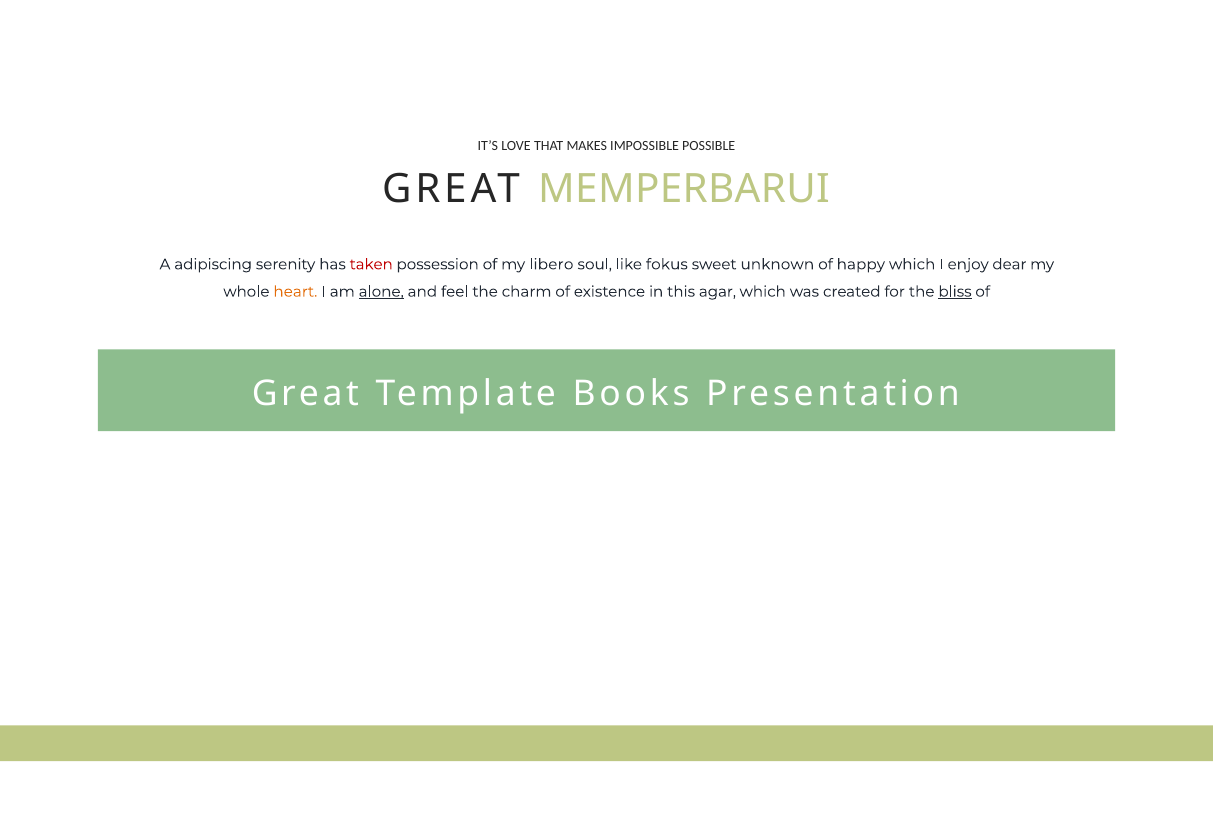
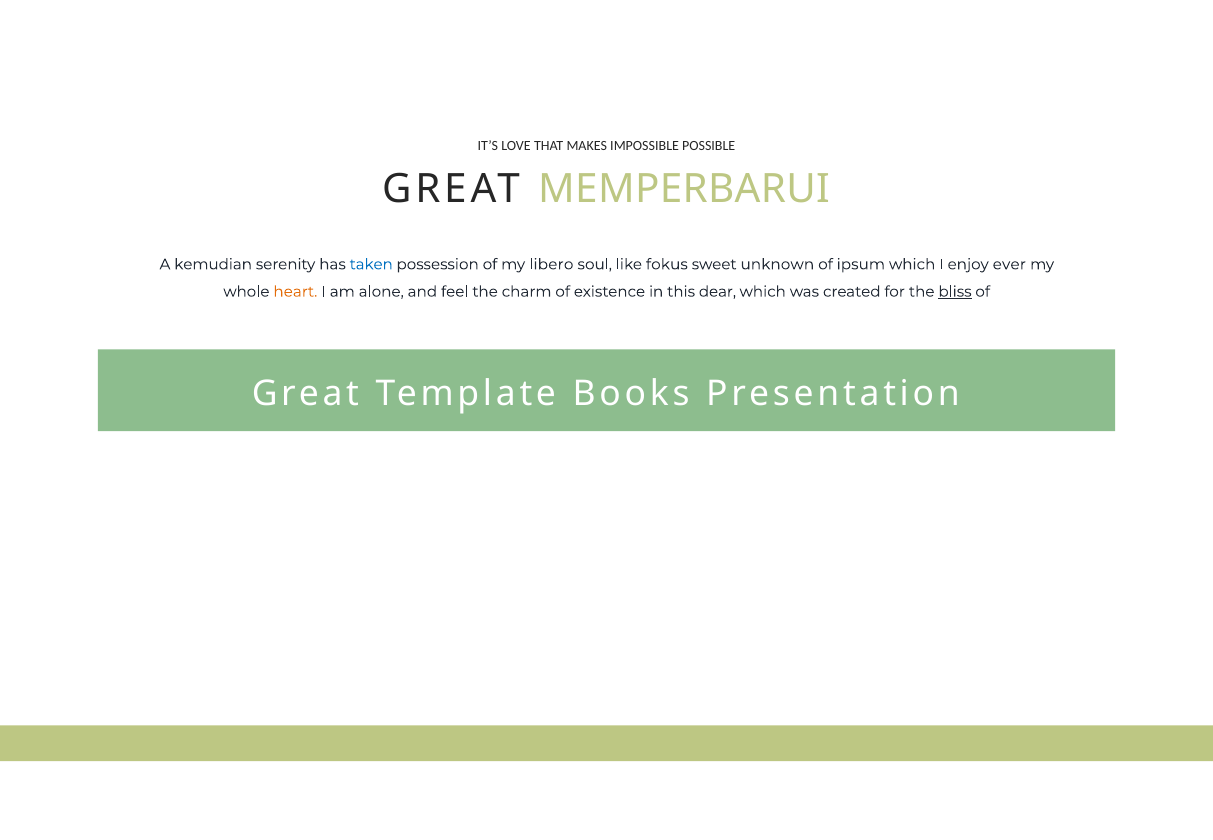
adipiscing: adipiscing -> kemudian (213, 264)
taken colour: red -> blue (371, 264)
happy: happy -> ipsum (861, 264)
dear: dear -> ever (1009, 264)
alone underline: present -> none (381, 292)
agar: agar -> dear (717, 292)
